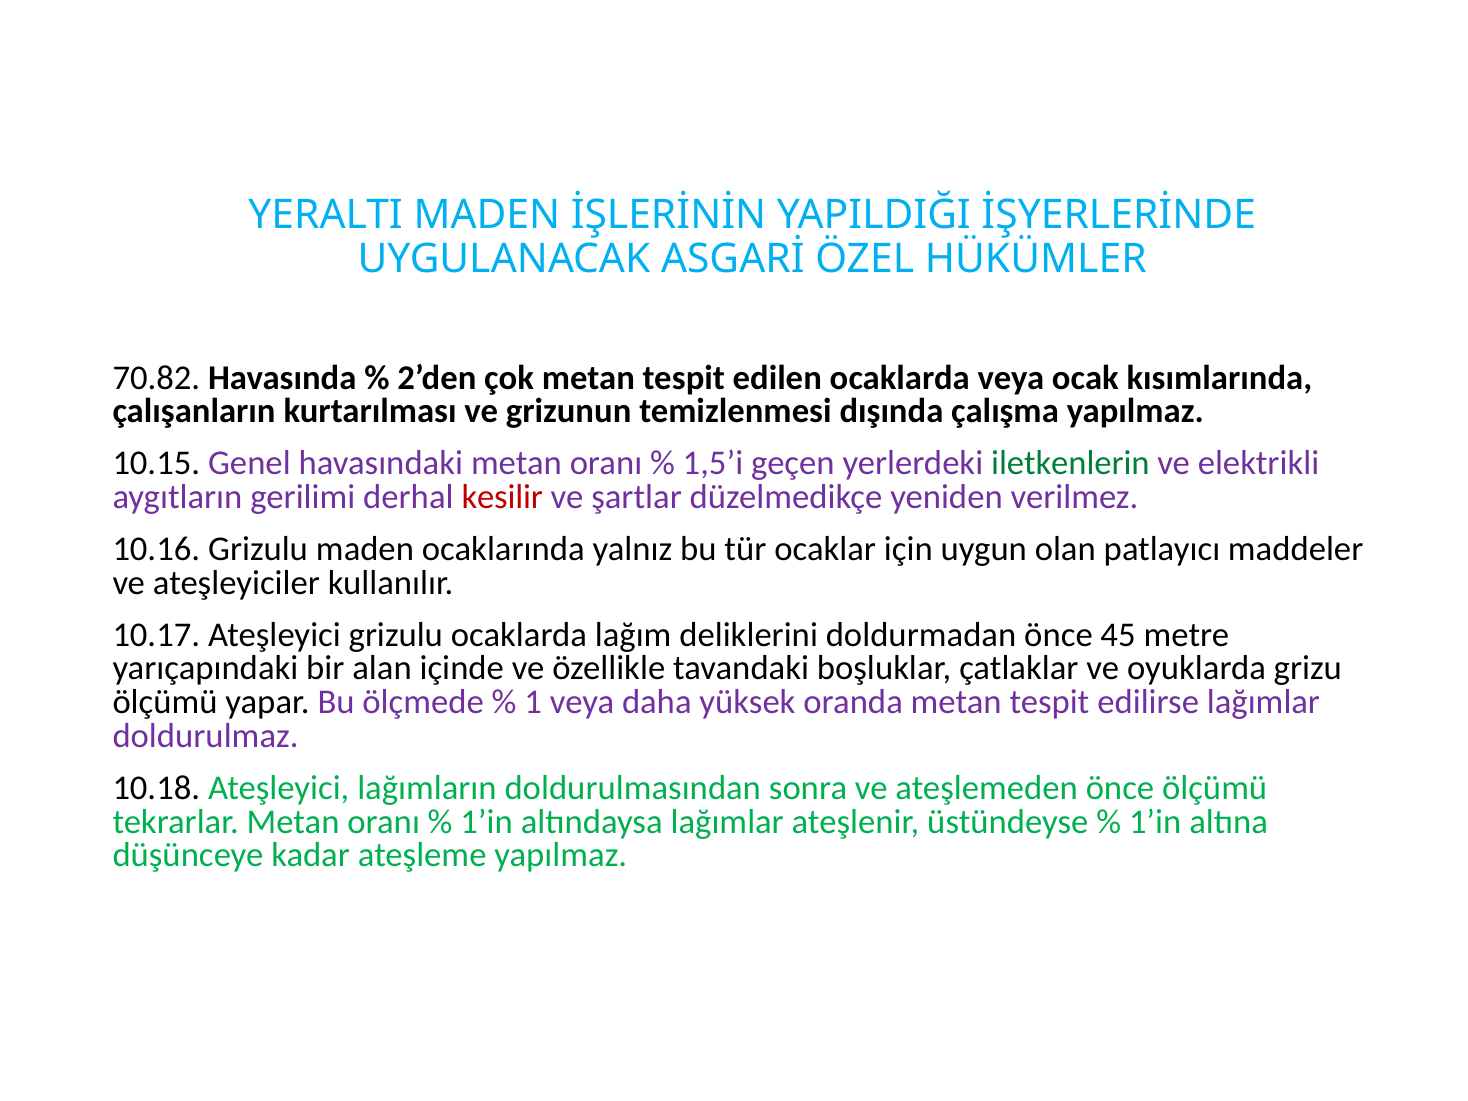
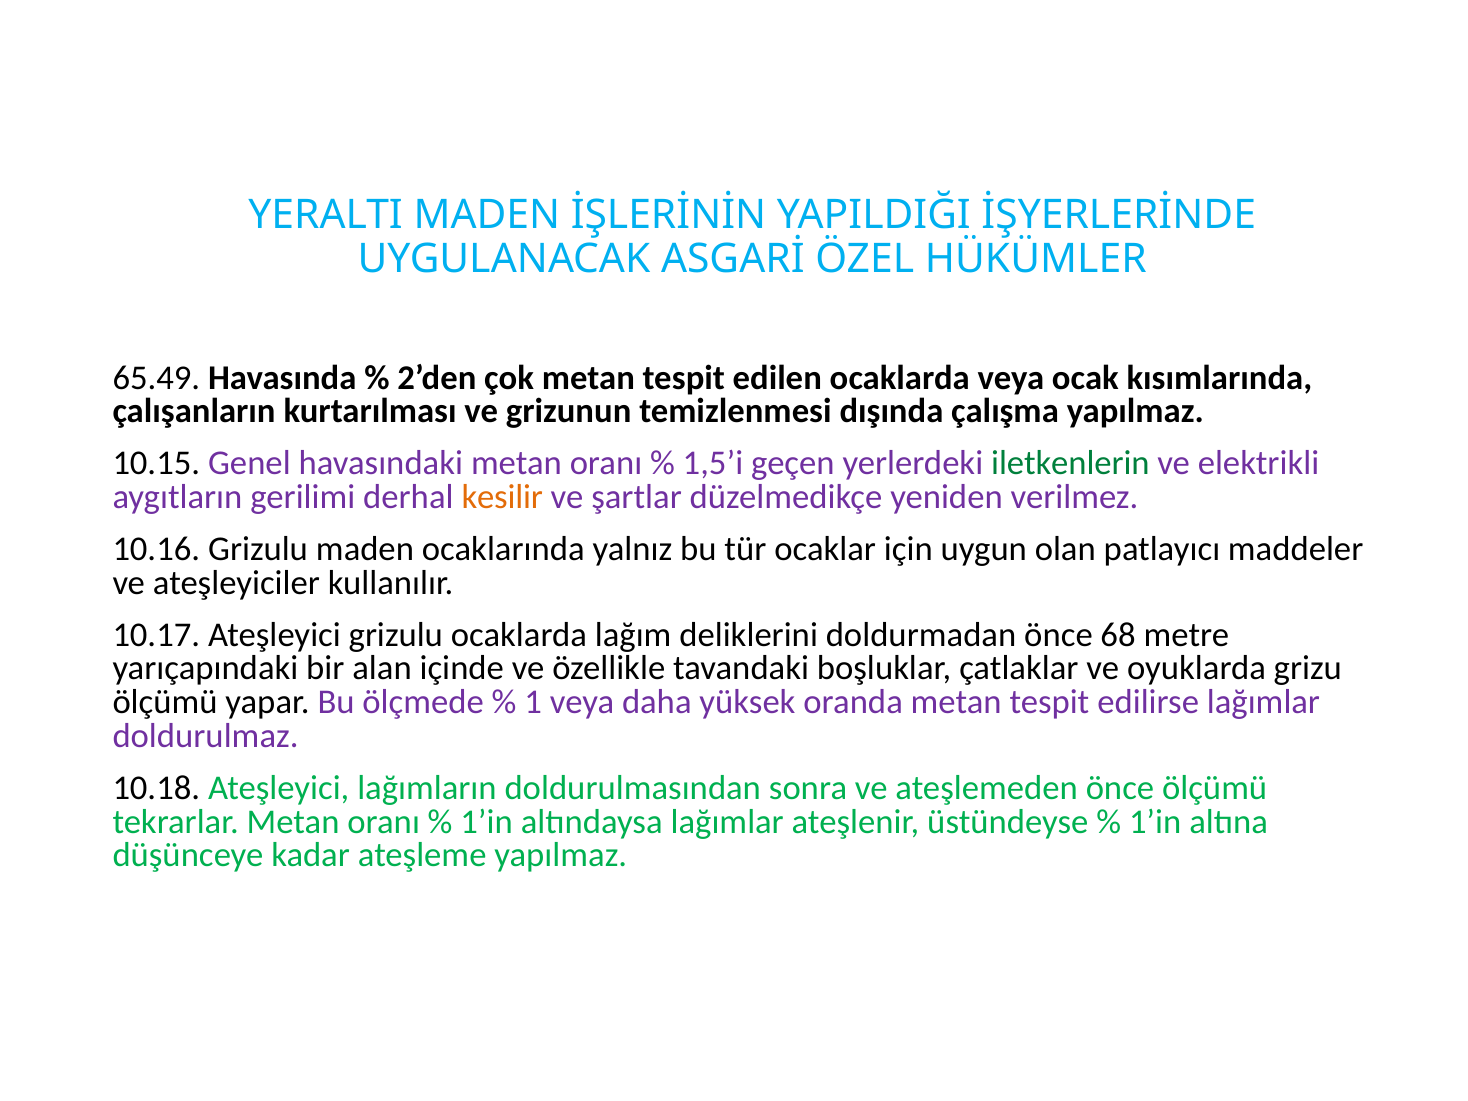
70.82: 70.82 -> 65.49 (156, 378)
kesilir colour: red -> orange (502, 497)
45: 45 -> 68 (1118, 635)
